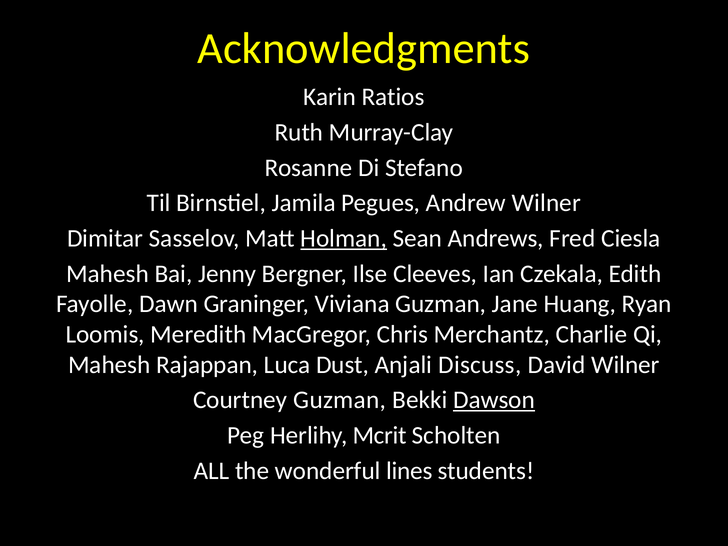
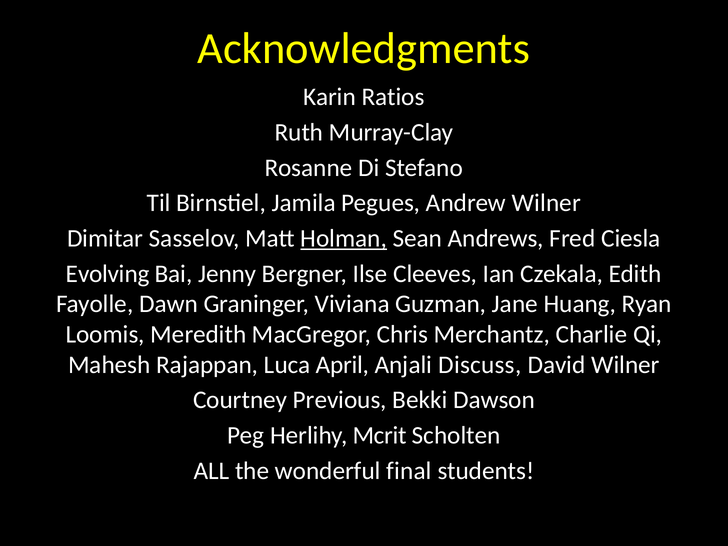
Mahesh: Mahesh -> Evolving (108, 274)
Dust: Dust -> April (343, 365)
Courtney Guzman: Guzman -> Previous (340, 400)
Dawson underline: present -> none (494, 400)
lines: lines -> final (409, 471)
